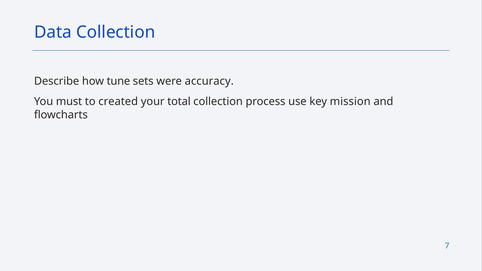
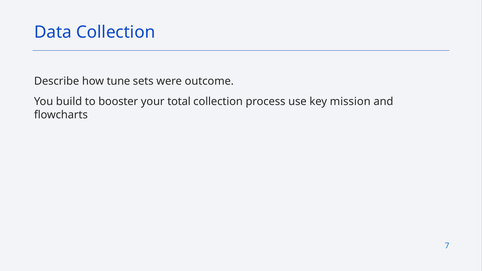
accuracy: accuracy -> outcome (209, 81)
must: must -> build (69, 102)
created: created -> booster (118, 102)
